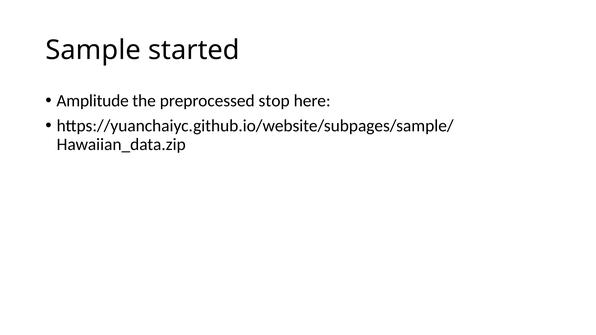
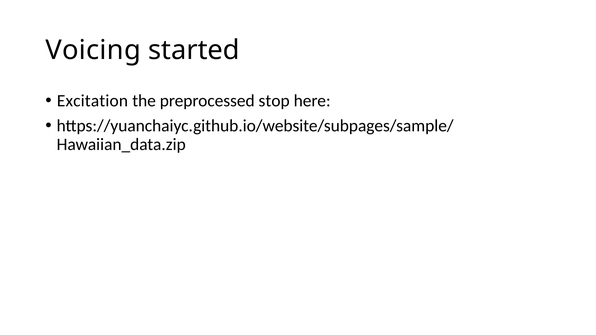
Sample: Sample -> Voicing (93, 50)
Amplitude: Amplitude -> Excitation (92, 101)
